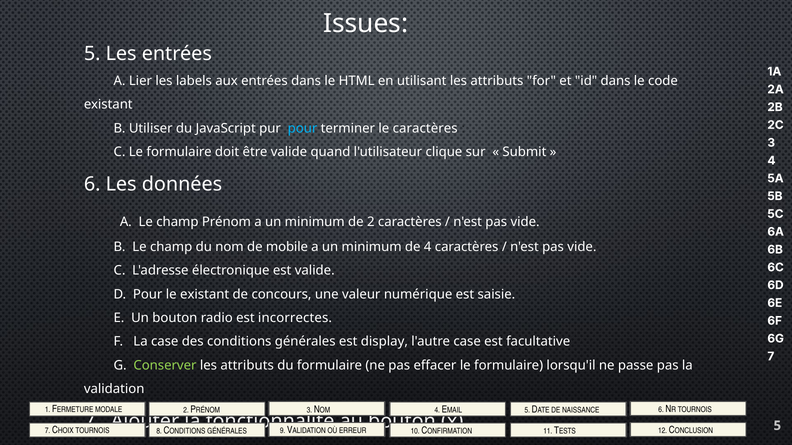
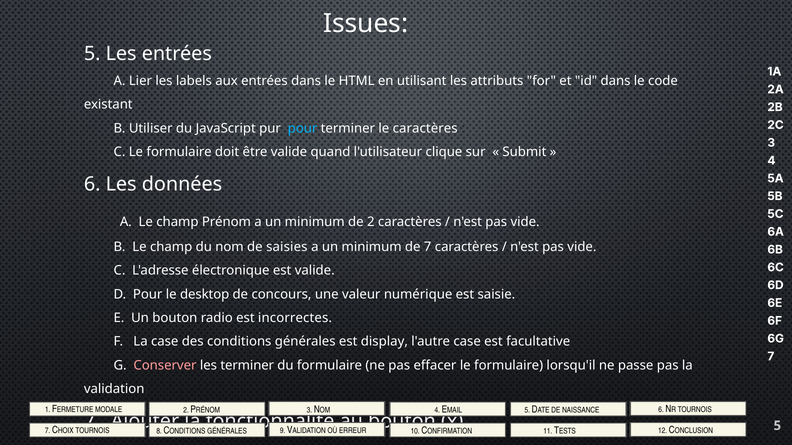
mobile: mobile -> saisies (287, 247)
de 4: 4 -> 7 (428, 247)
le existant: existant -> desktop (205, 295)
Conserver colour: light green -> pink (165, 366)
attributs: attributs -> terminer (247, 366)
